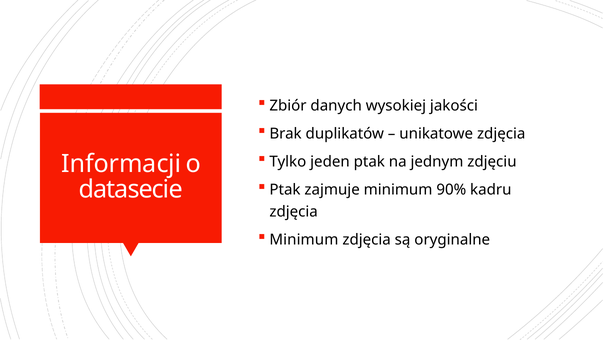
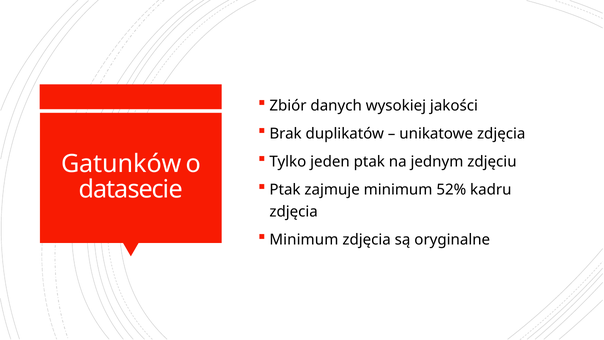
Informacji: Informacji -> Gatunków (121, 164)
90%: 90% -> 52% (451, 190)
